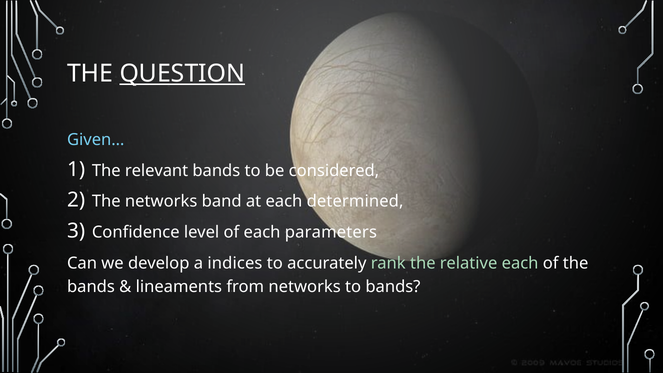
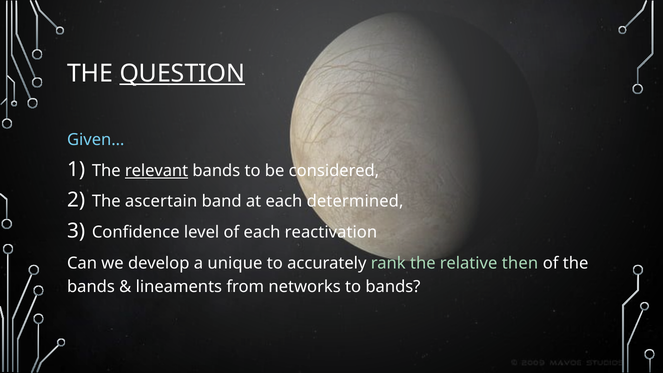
relevant underline: none -> present (157, 171)
The networks: networks -> ascertain (161, 201)
parameters: parameters -> reactivation (331, 232)
indices: indices -> unique (235, 263)
relative each: each -> then (520, 263)
